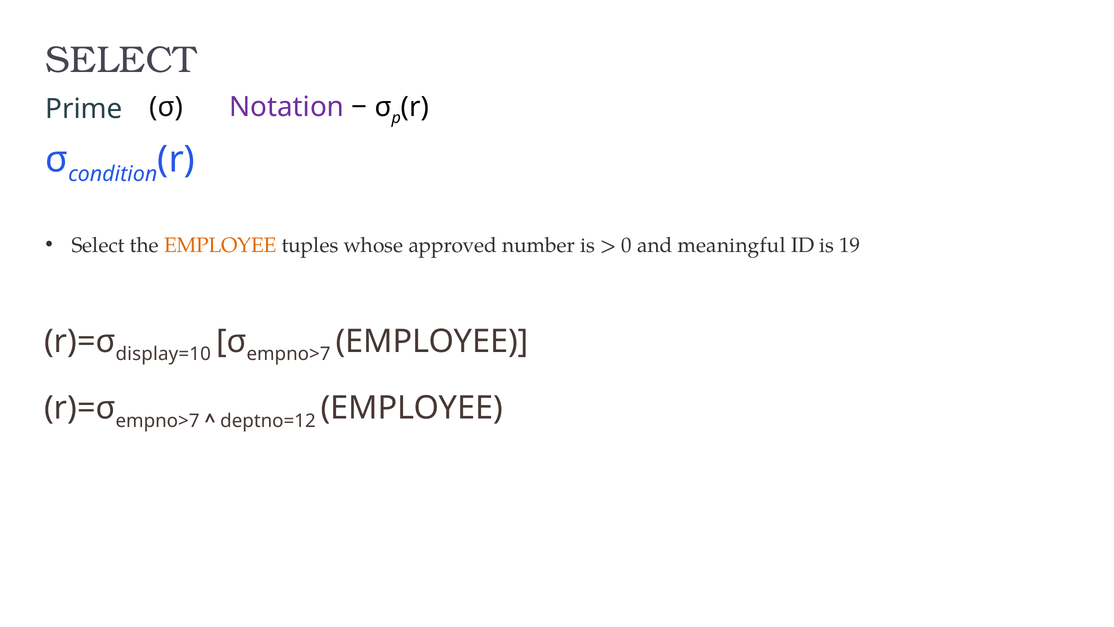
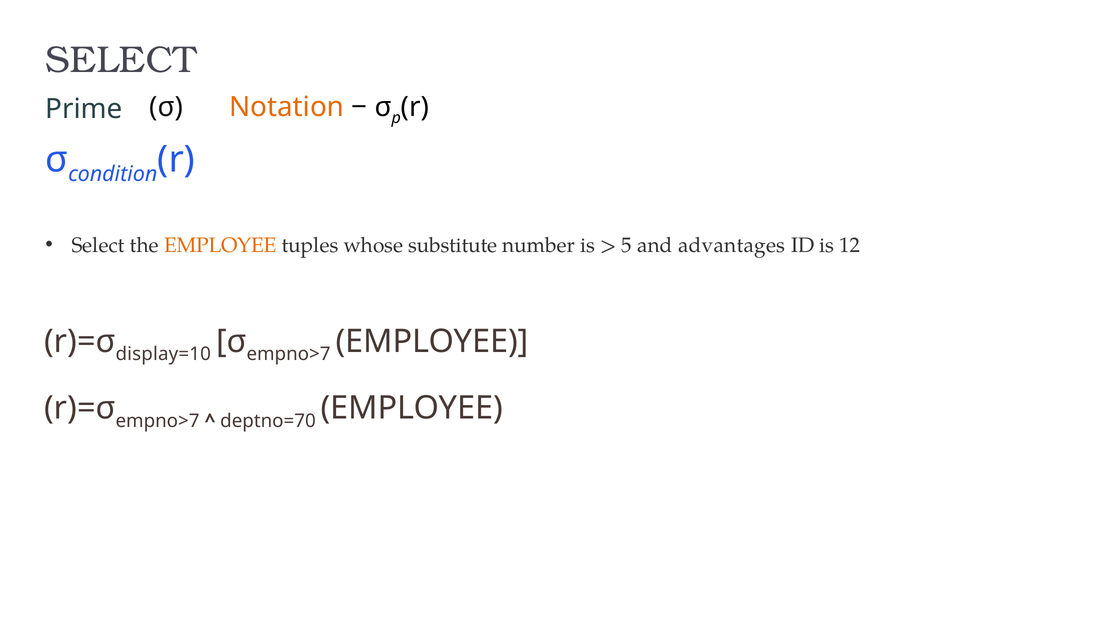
Notation colour: purple -> orange (287, 107)
approved: approved -> substitute (453, 245)
0: 0 -> 5 (627, 245)
meaningful: meaningful -> advantages (732, 245)
19: 19 -> 12 (850, 245)
deptno=12: deptno=12 -> deptno=70 (268, 421)
